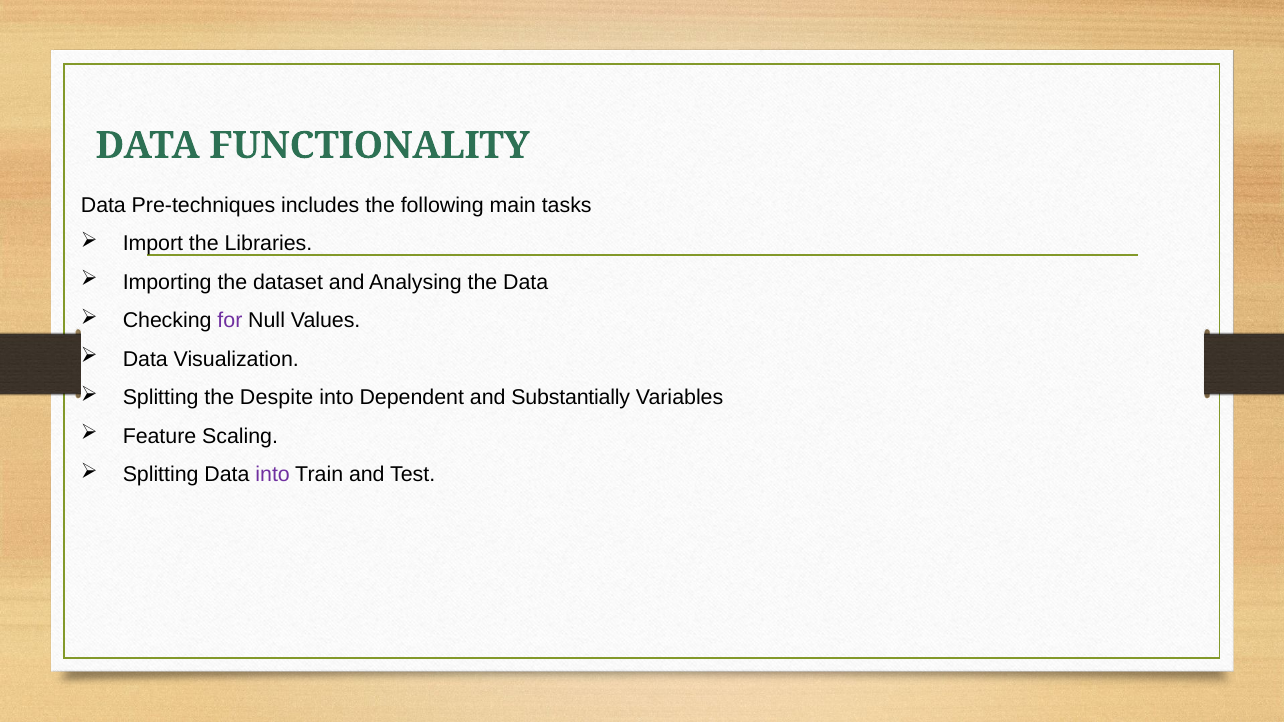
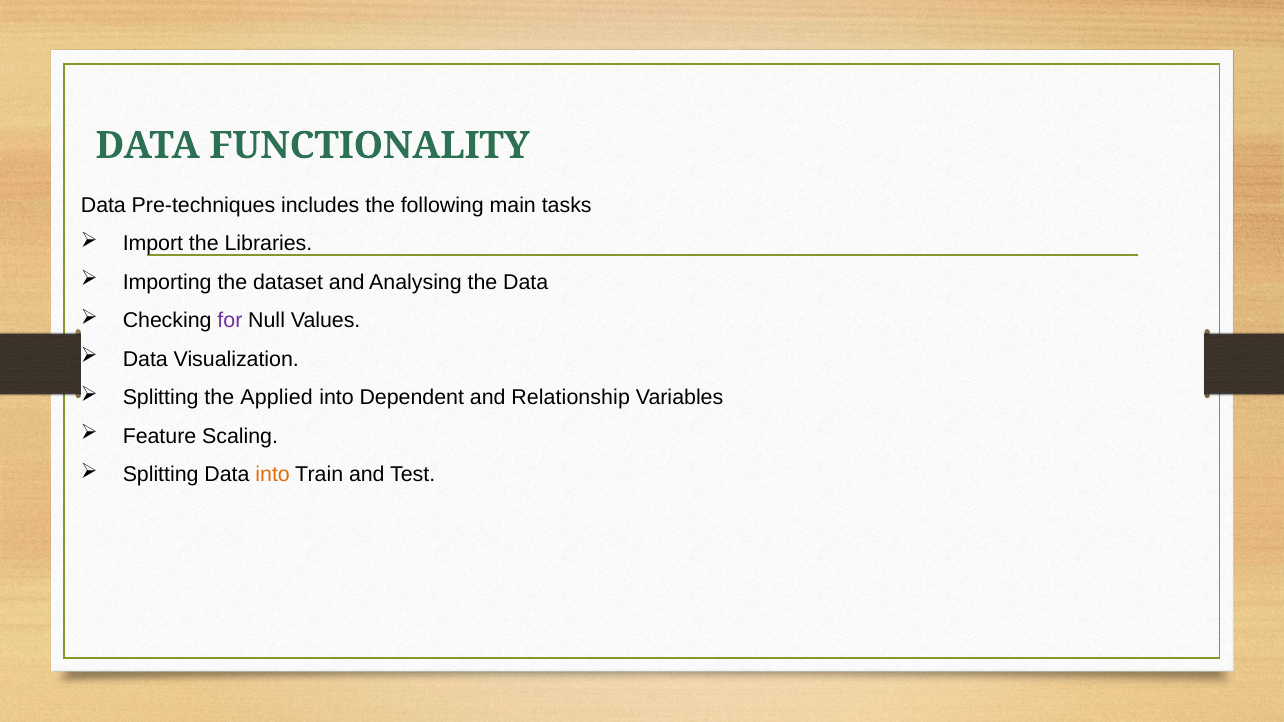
Despite: Despite -> Applied (277, 398)
Substantially: Substantially -> Relationship (571, 398)
into colour: purple -> orange (273, 475)
